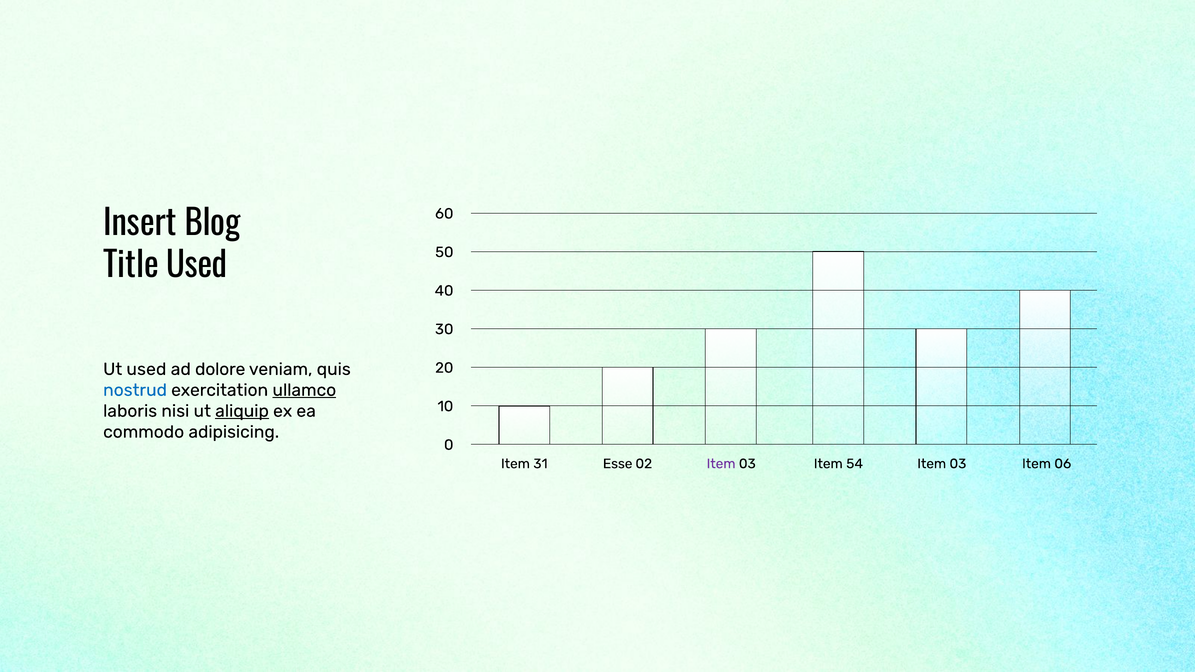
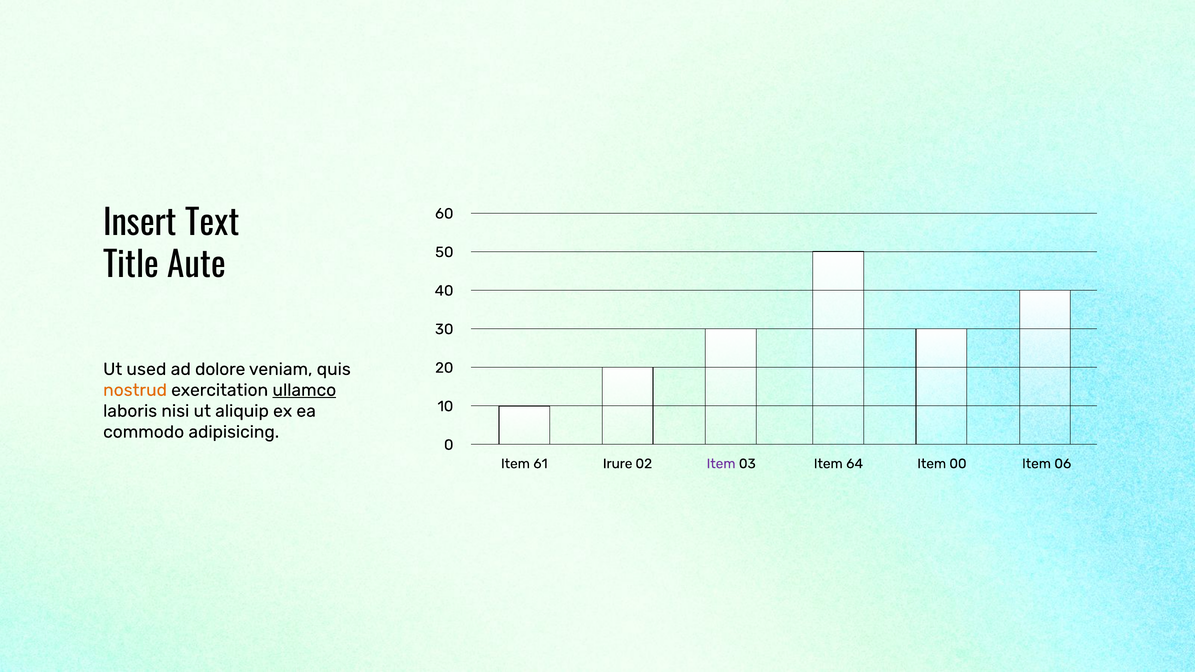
Blog: Blog -> Text (212, 224)
Title Used: Used -> Aute (197, 266)
nostrud colour: blue -> orange (135, 390)
aliquip underline: present -> none (242, 411)
31: 31 -> 61 (540, 464)
Esse: Esse -> Irure (618, 464)
54: 54 -> 64 (855, 464)
03: 03 -> 00 (958, 464)
